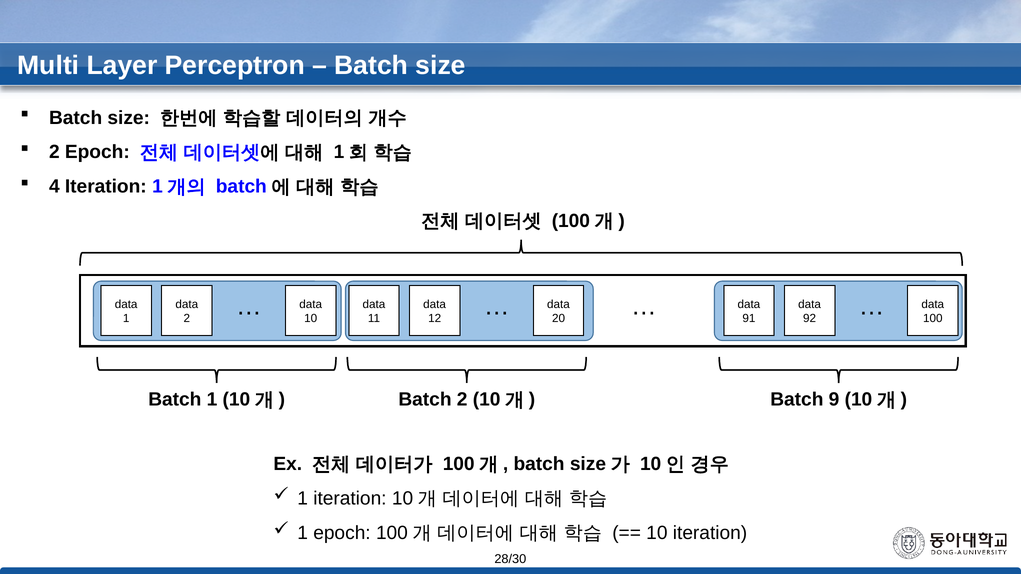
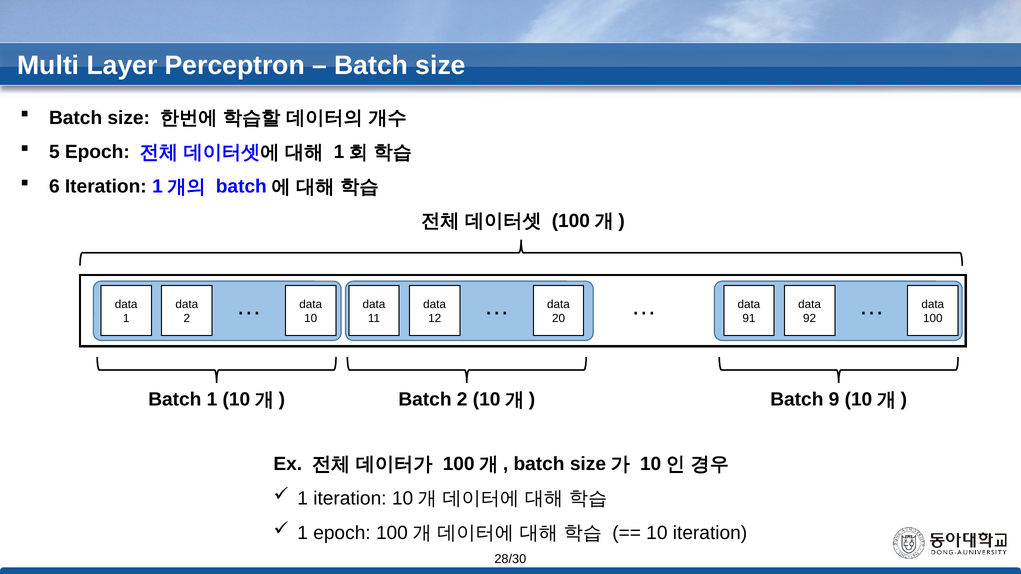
2: 2 -> 5 (54, 152)
4: 4 -> 6 (54, 187)
